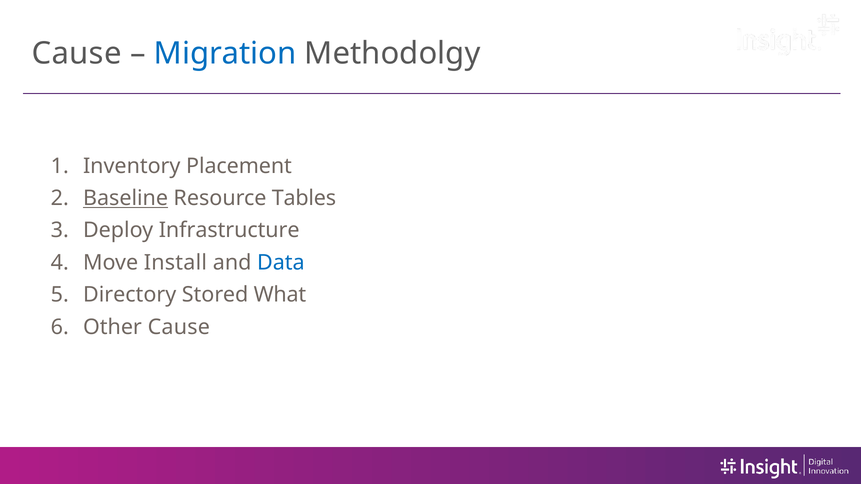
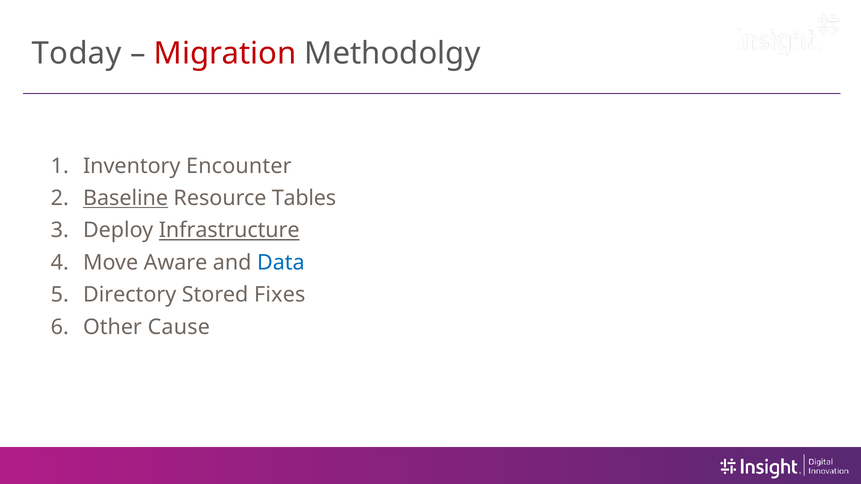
Cause: Cause -> Today (77, 53)
Migration colour: blue -> red (225, 53)
Placement: Placement -> Encounter (239, 166)
Infrastructure underline: none -> present (229, 231)
Install: Install -> Aware (176, 263)
What: What -> Fixes (280, 295)
